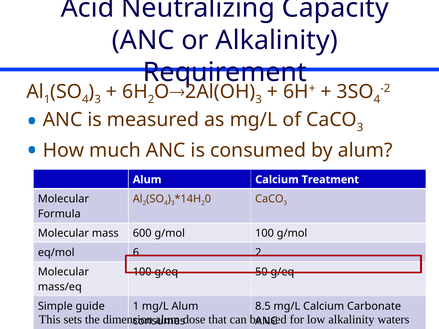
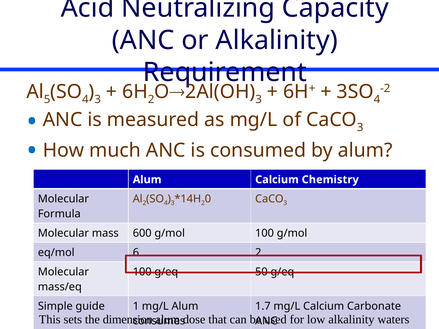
1: 1 -> 5 (47, 99)
Treatment: Treatment -> Chemistry (330, 180)
8.5: 8.5 -> 1.7 (263, 306)
